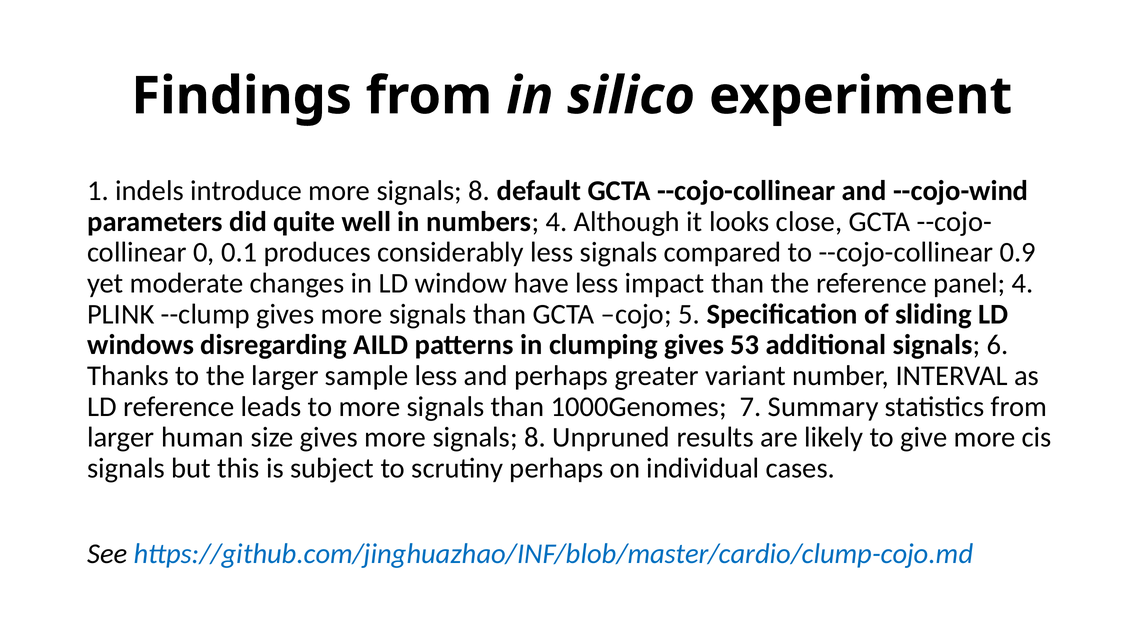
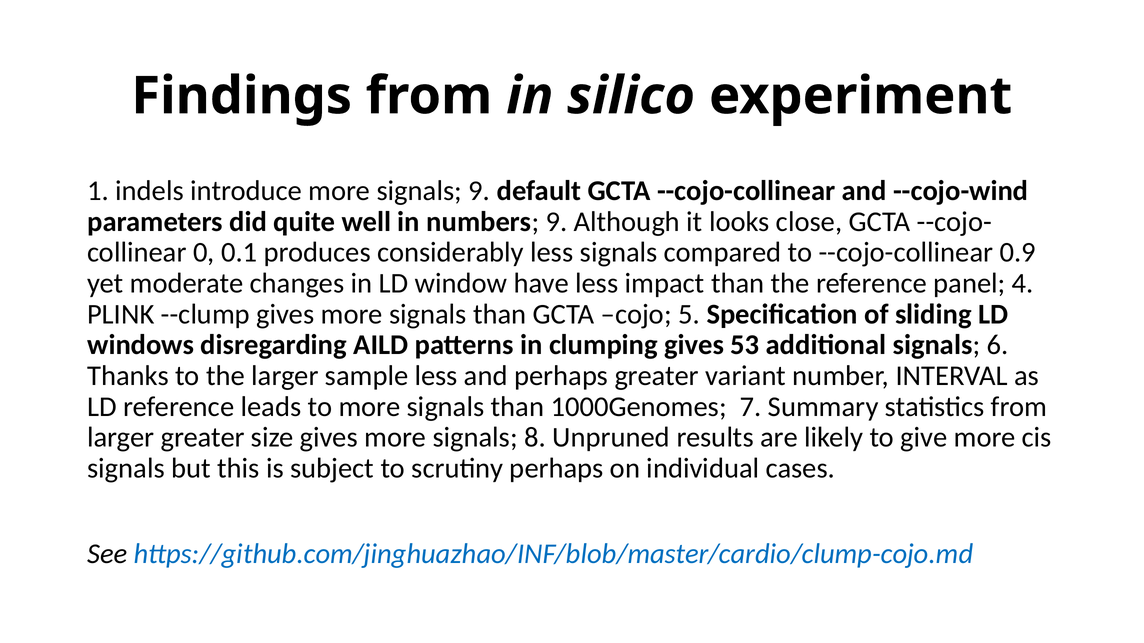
introduce more signals 8: 8 -> 9 (479, 191)
numbers 4: 4 -> 9 (556, 222)
larger human: human -> greater (203, 438)
